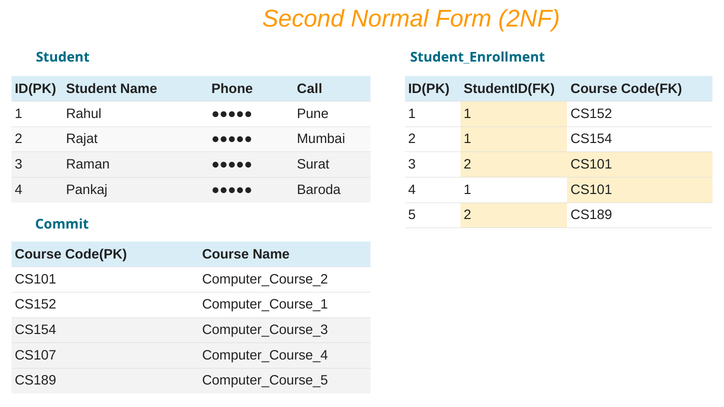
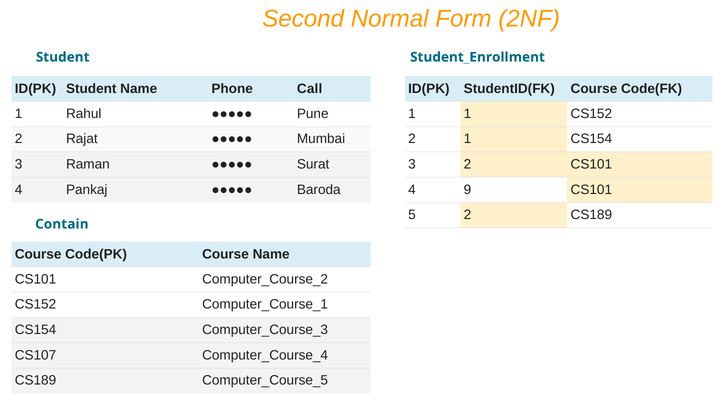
4 1: 1 -> 9 (467, 190)
Commit: Commit -> Contain (62, 224)
